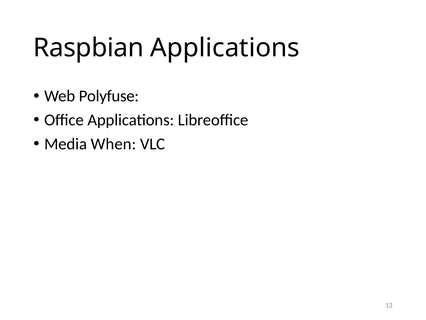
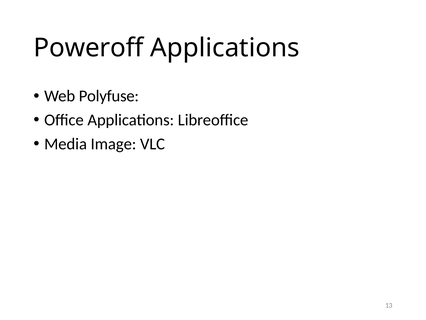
Raspbian: Raspbian -> Poweroff (89, 48)
When: When -> Image (113, 144)
